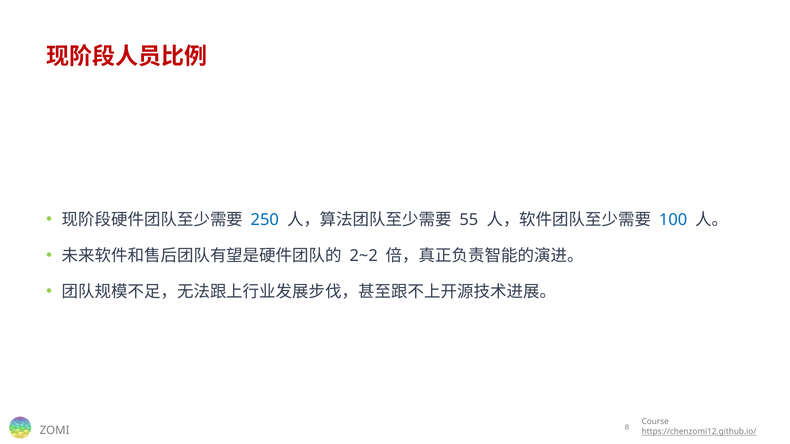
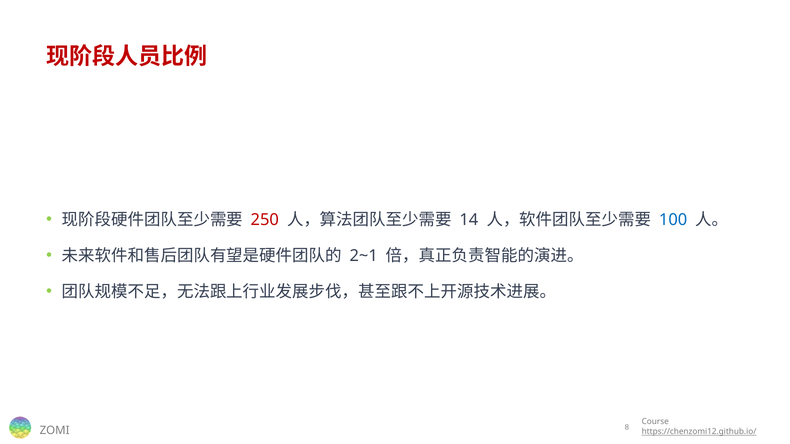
250 colour: blue -> red (265, 220)
55: 55 -> 14 (469, 220)
2~2: 2~2 -> 2~1 (364, 256)
